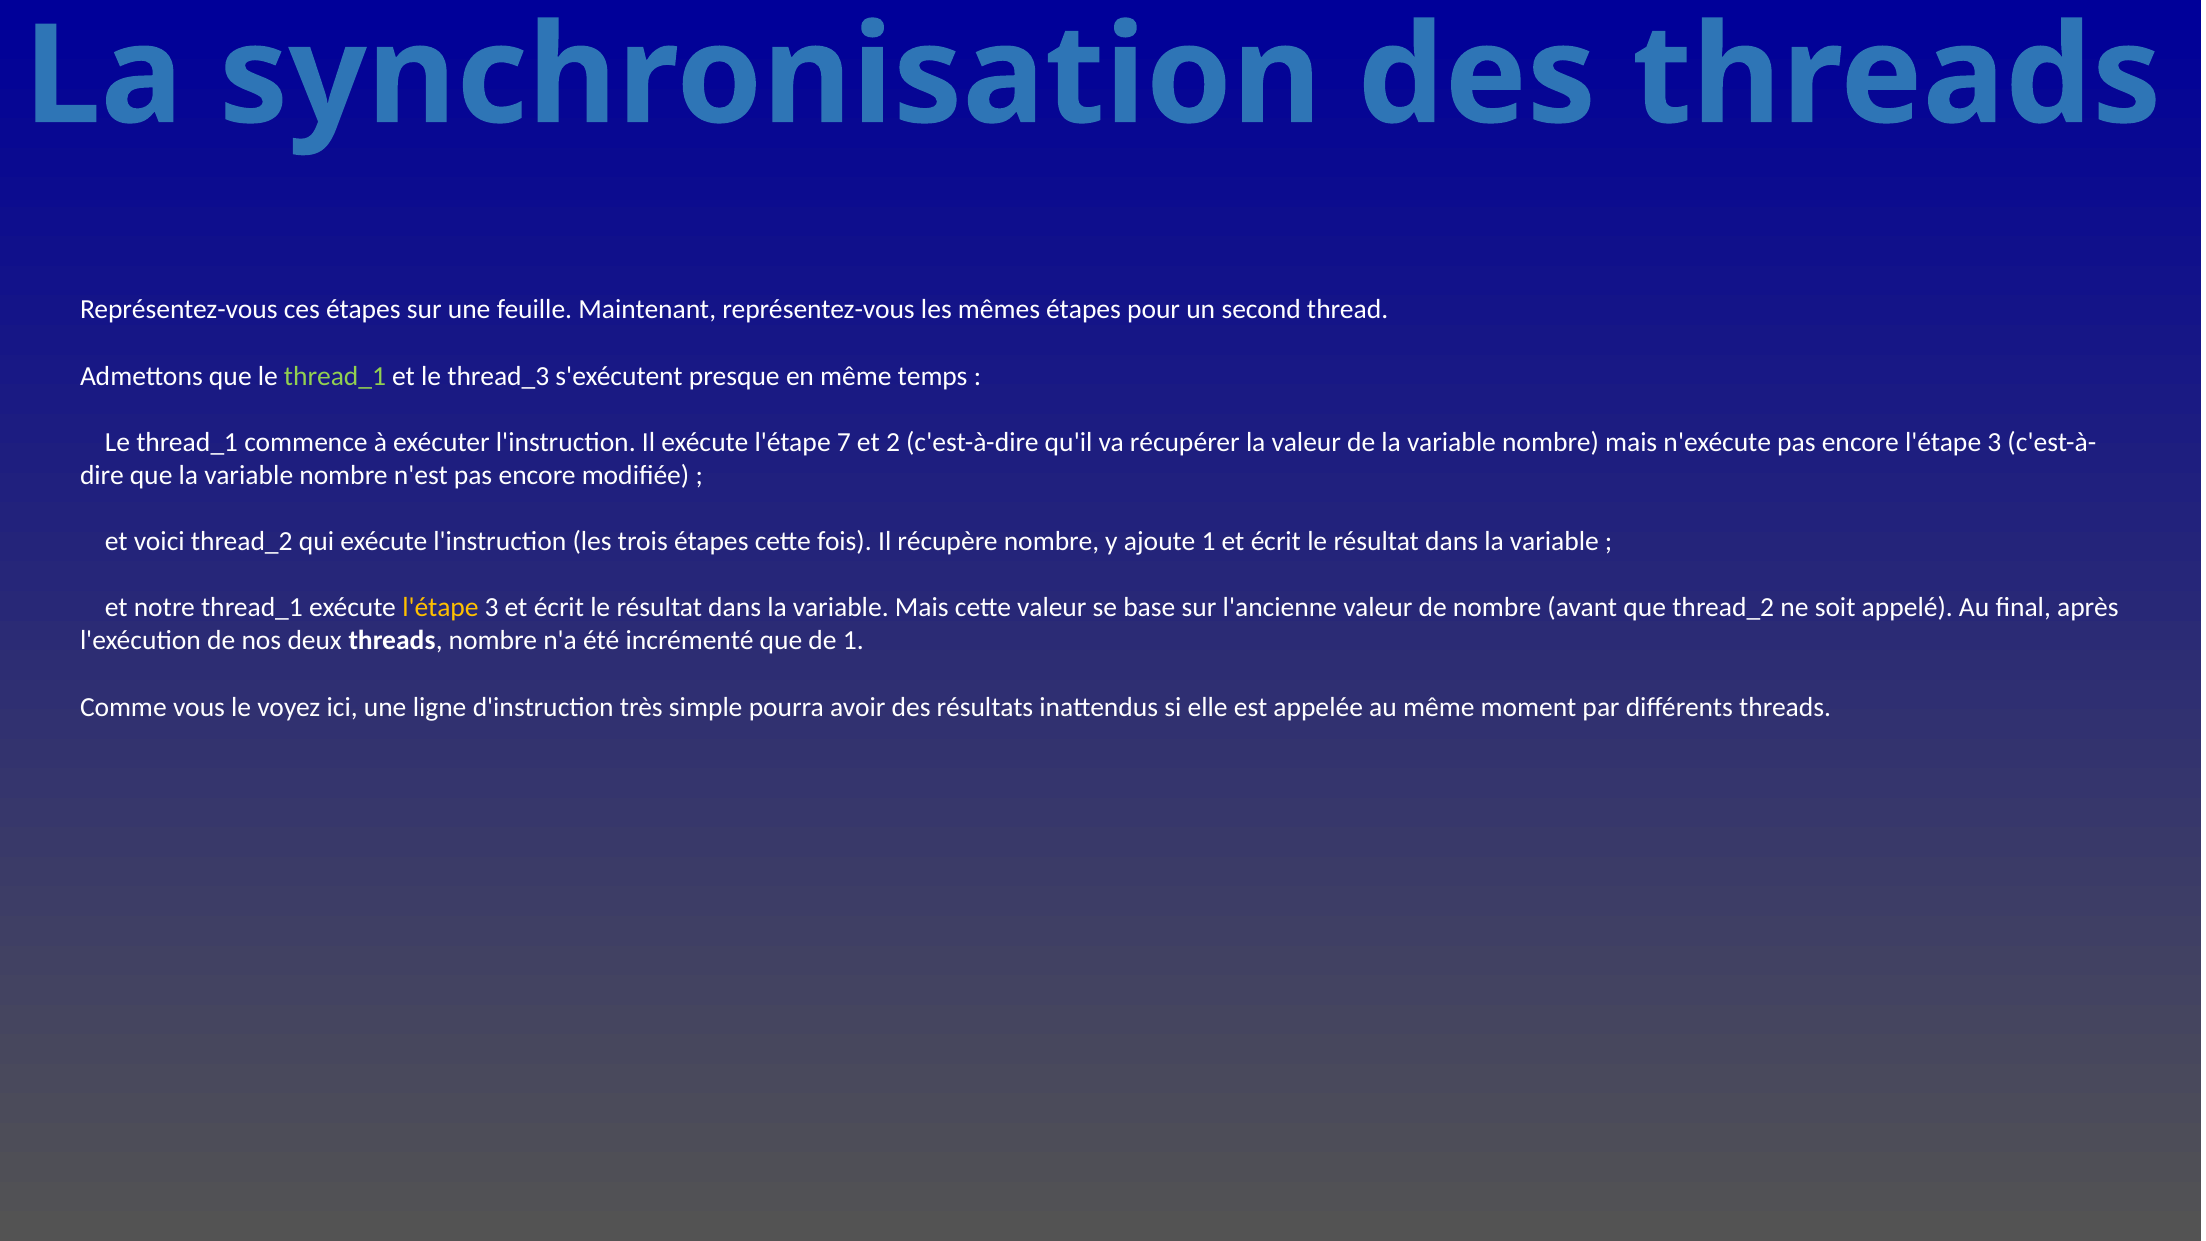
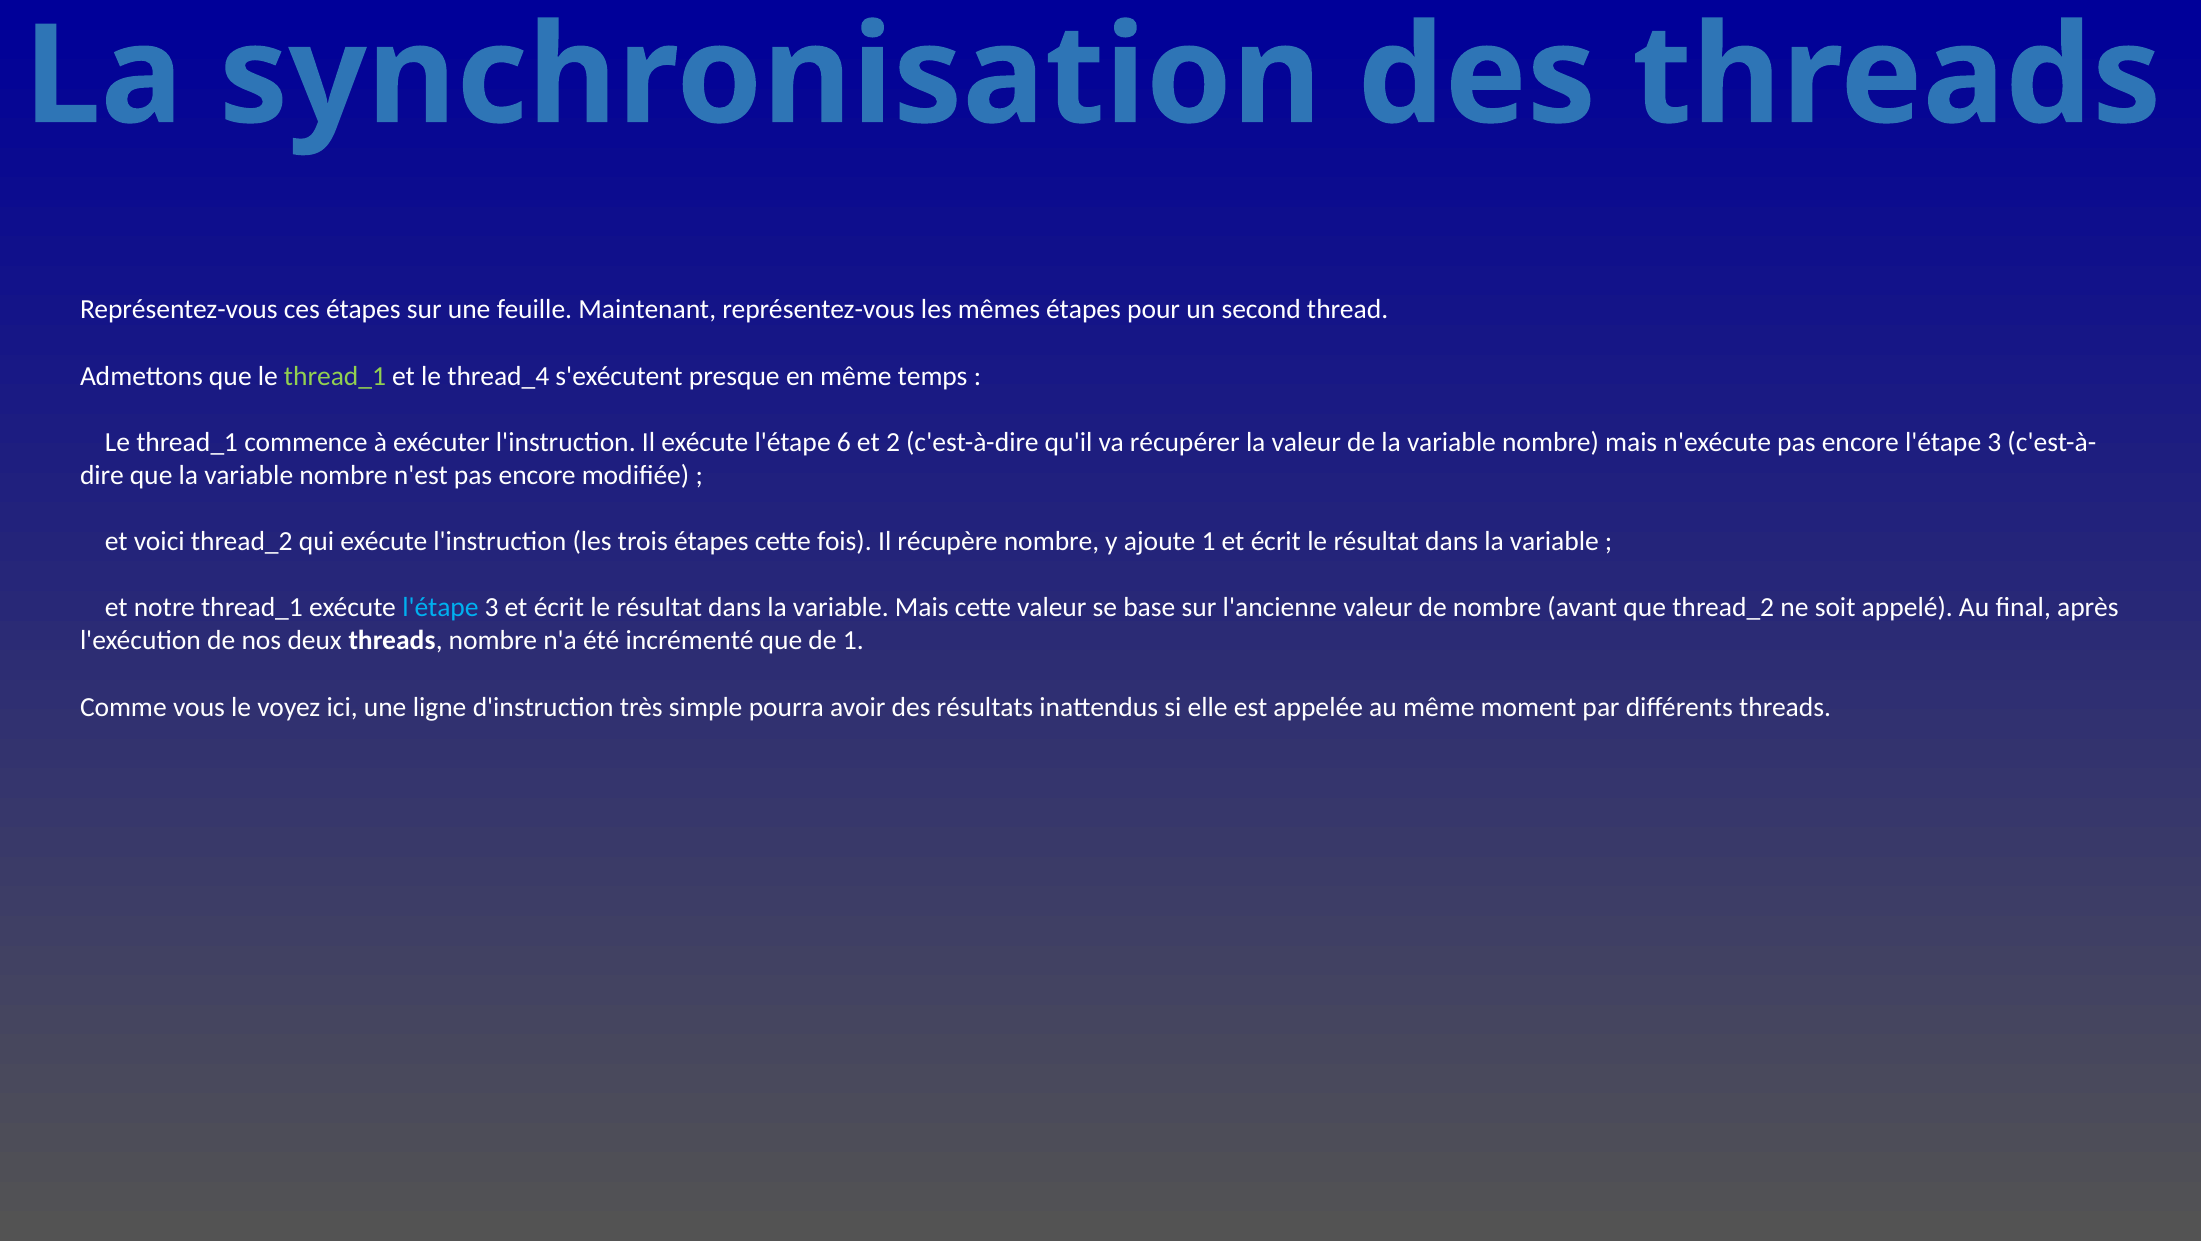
thread_3: thread_3 -> thread_4 (498, 376)
7: 7 -> 6 (844, 442)
l'étape colour: yellow -> light blue (440, 608)
